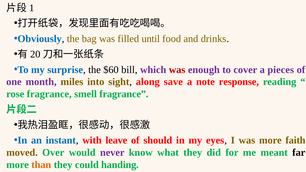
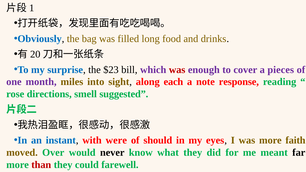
until: until -> long (151, 39)
$60: $60 -> $23 (111, 70)
save: save -> each (173, 82)
rose fragrance: fragrance -> directions (49, 94)
smell fragrance: fragrance -> suggested (124, 94)
leave: leave -> were (116, 140)
never colour: purple -> black (112, 153)
than colour: orange -> red (41, 165)
handing: handing -> farewell (120, 165)
